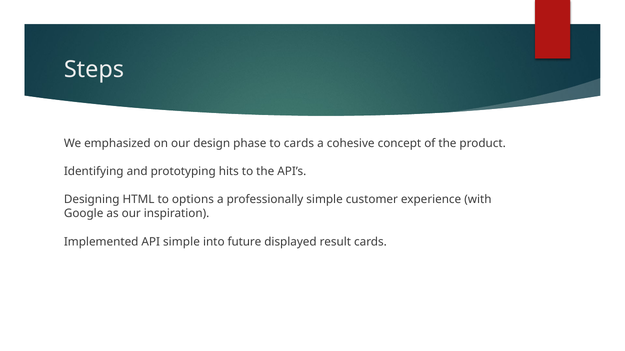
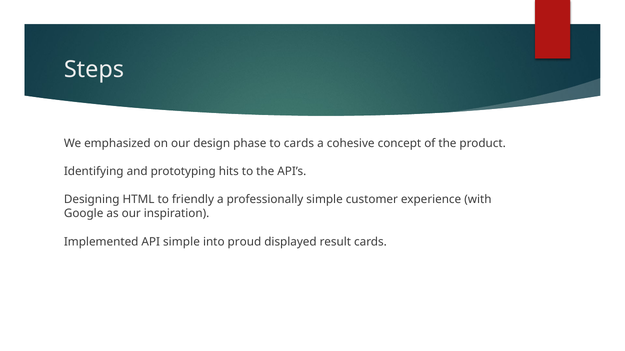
options: options -> friendly (193, 200)
future: future -> proud (244, 242)
